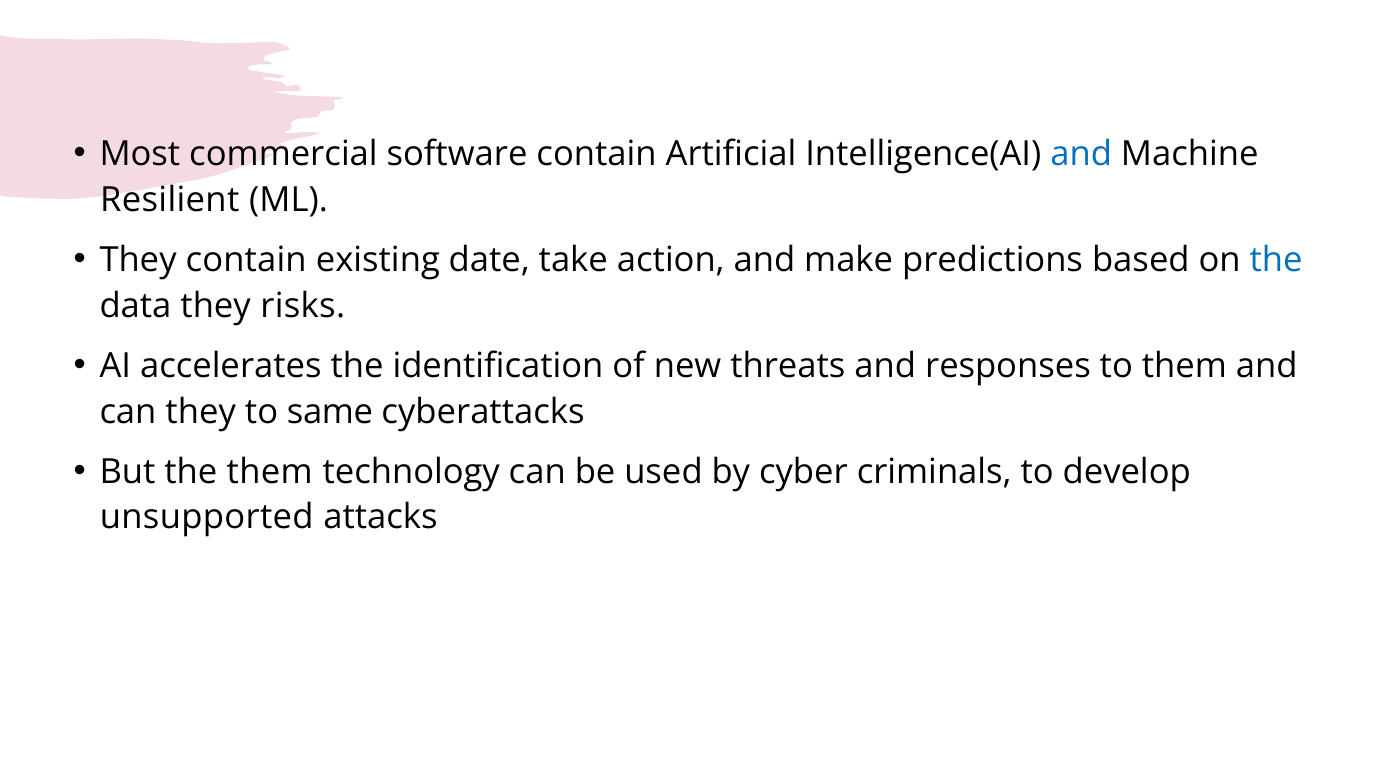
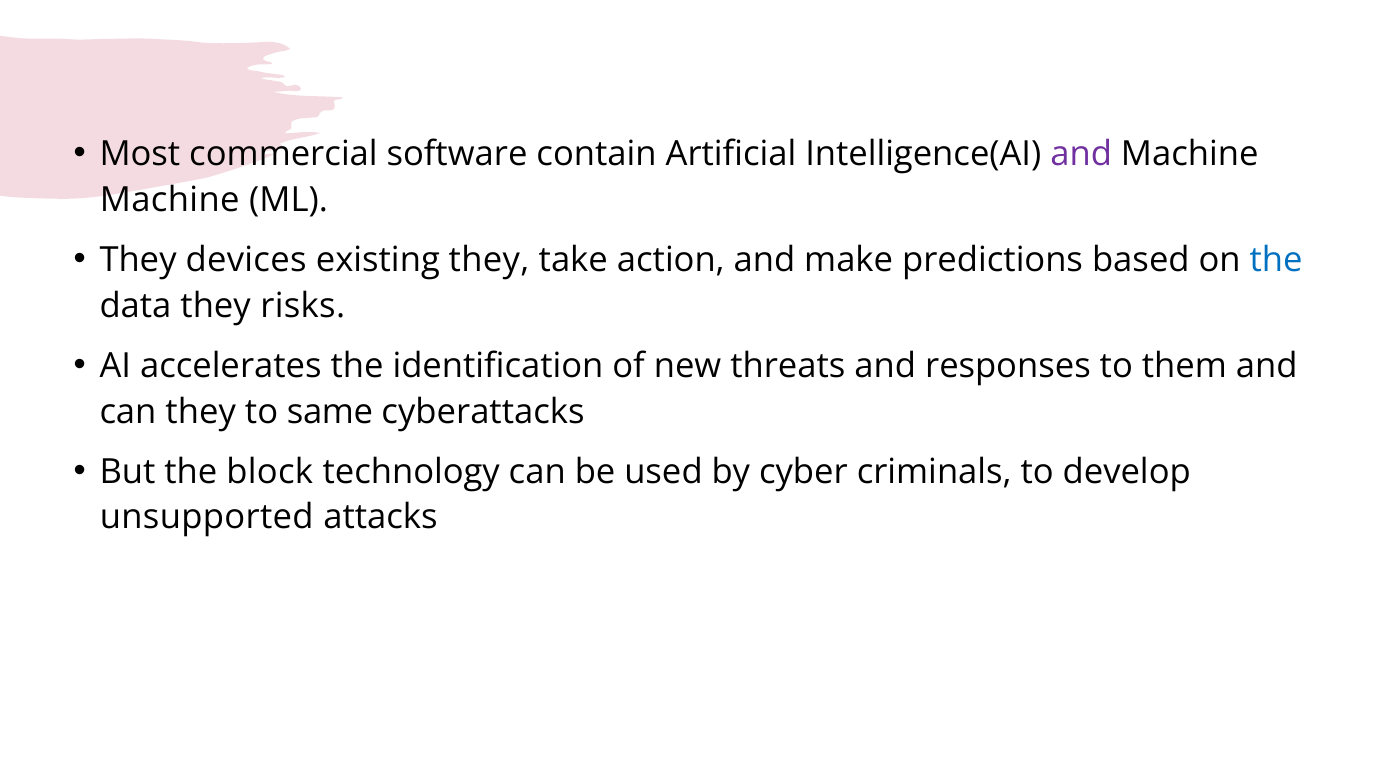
and colour: blue -> purple (1081, 154)
Resilient: Resilient -> Machine (170, 200)
They contain: contain -> devices (246, 260)
existing date: date -> they (489, 260)
the them: them -> block (270, 472)
